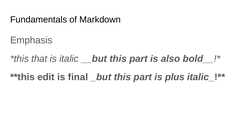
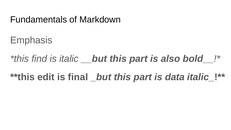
that: that -> find (39, 59)
plus: plus -> data (175, 77)
